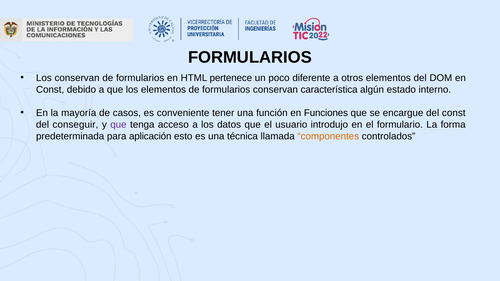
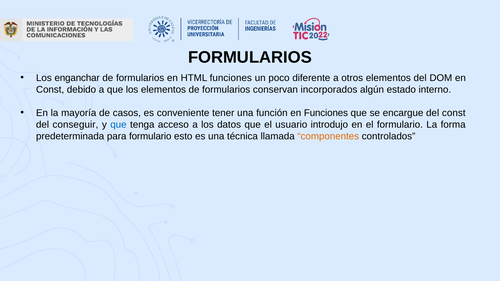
Los conservan: conservan -> enganchar (77, 78)
HTML pertenece: pertenece -> funciones (231, 78)
característica: característica -> incorporados (329, 90)
que colour: purple -> blue (118, 125)
para aplicación: aplicación -> formulario (150, 136)
